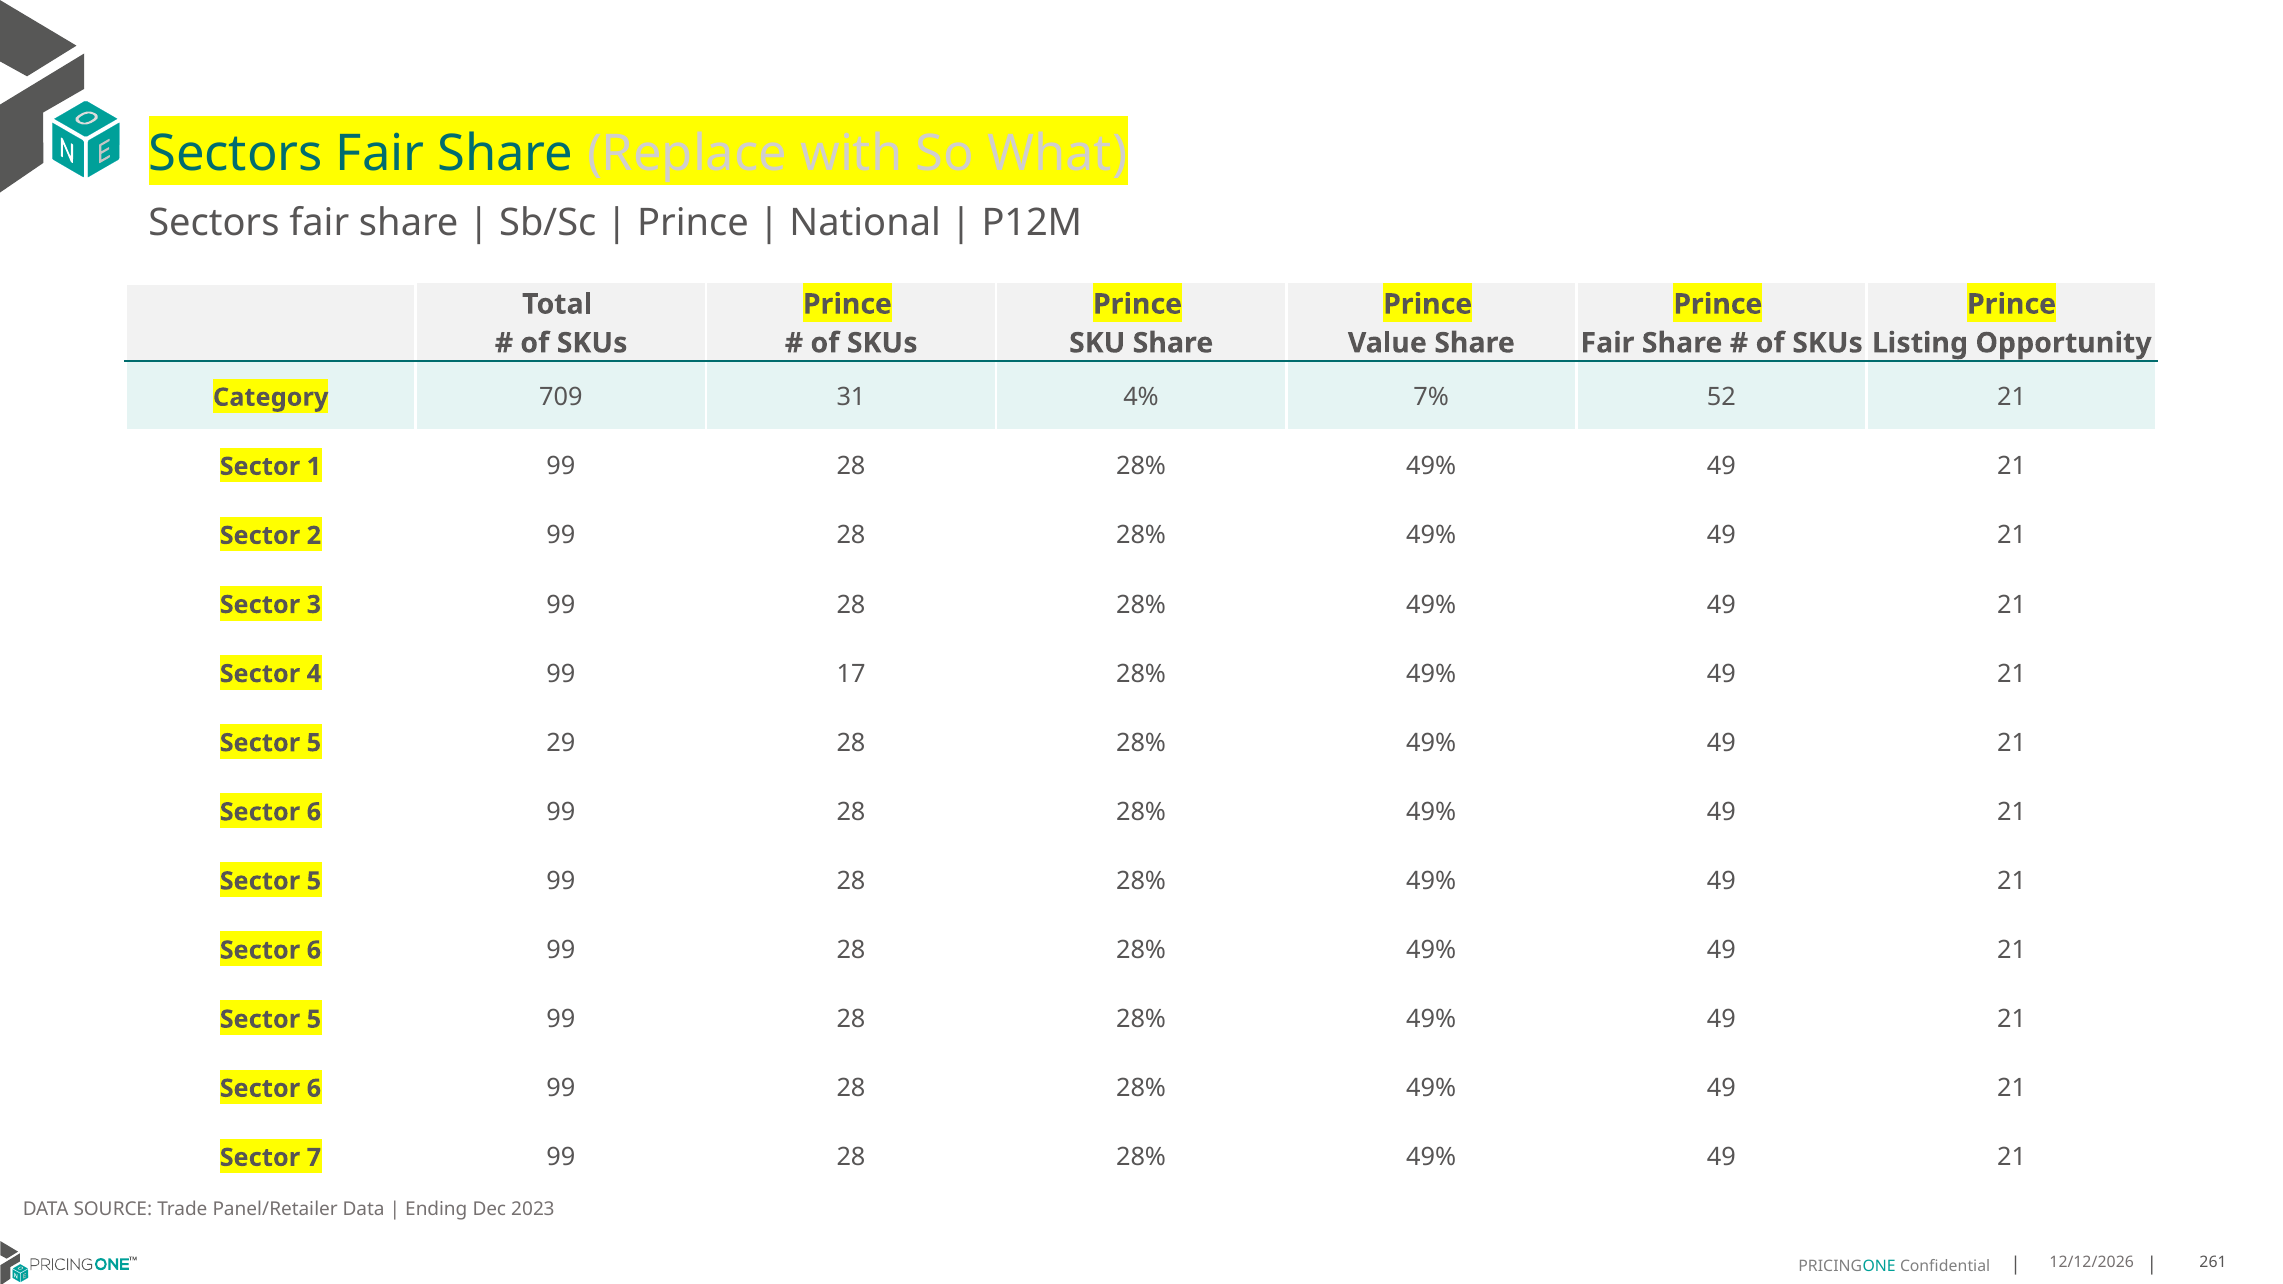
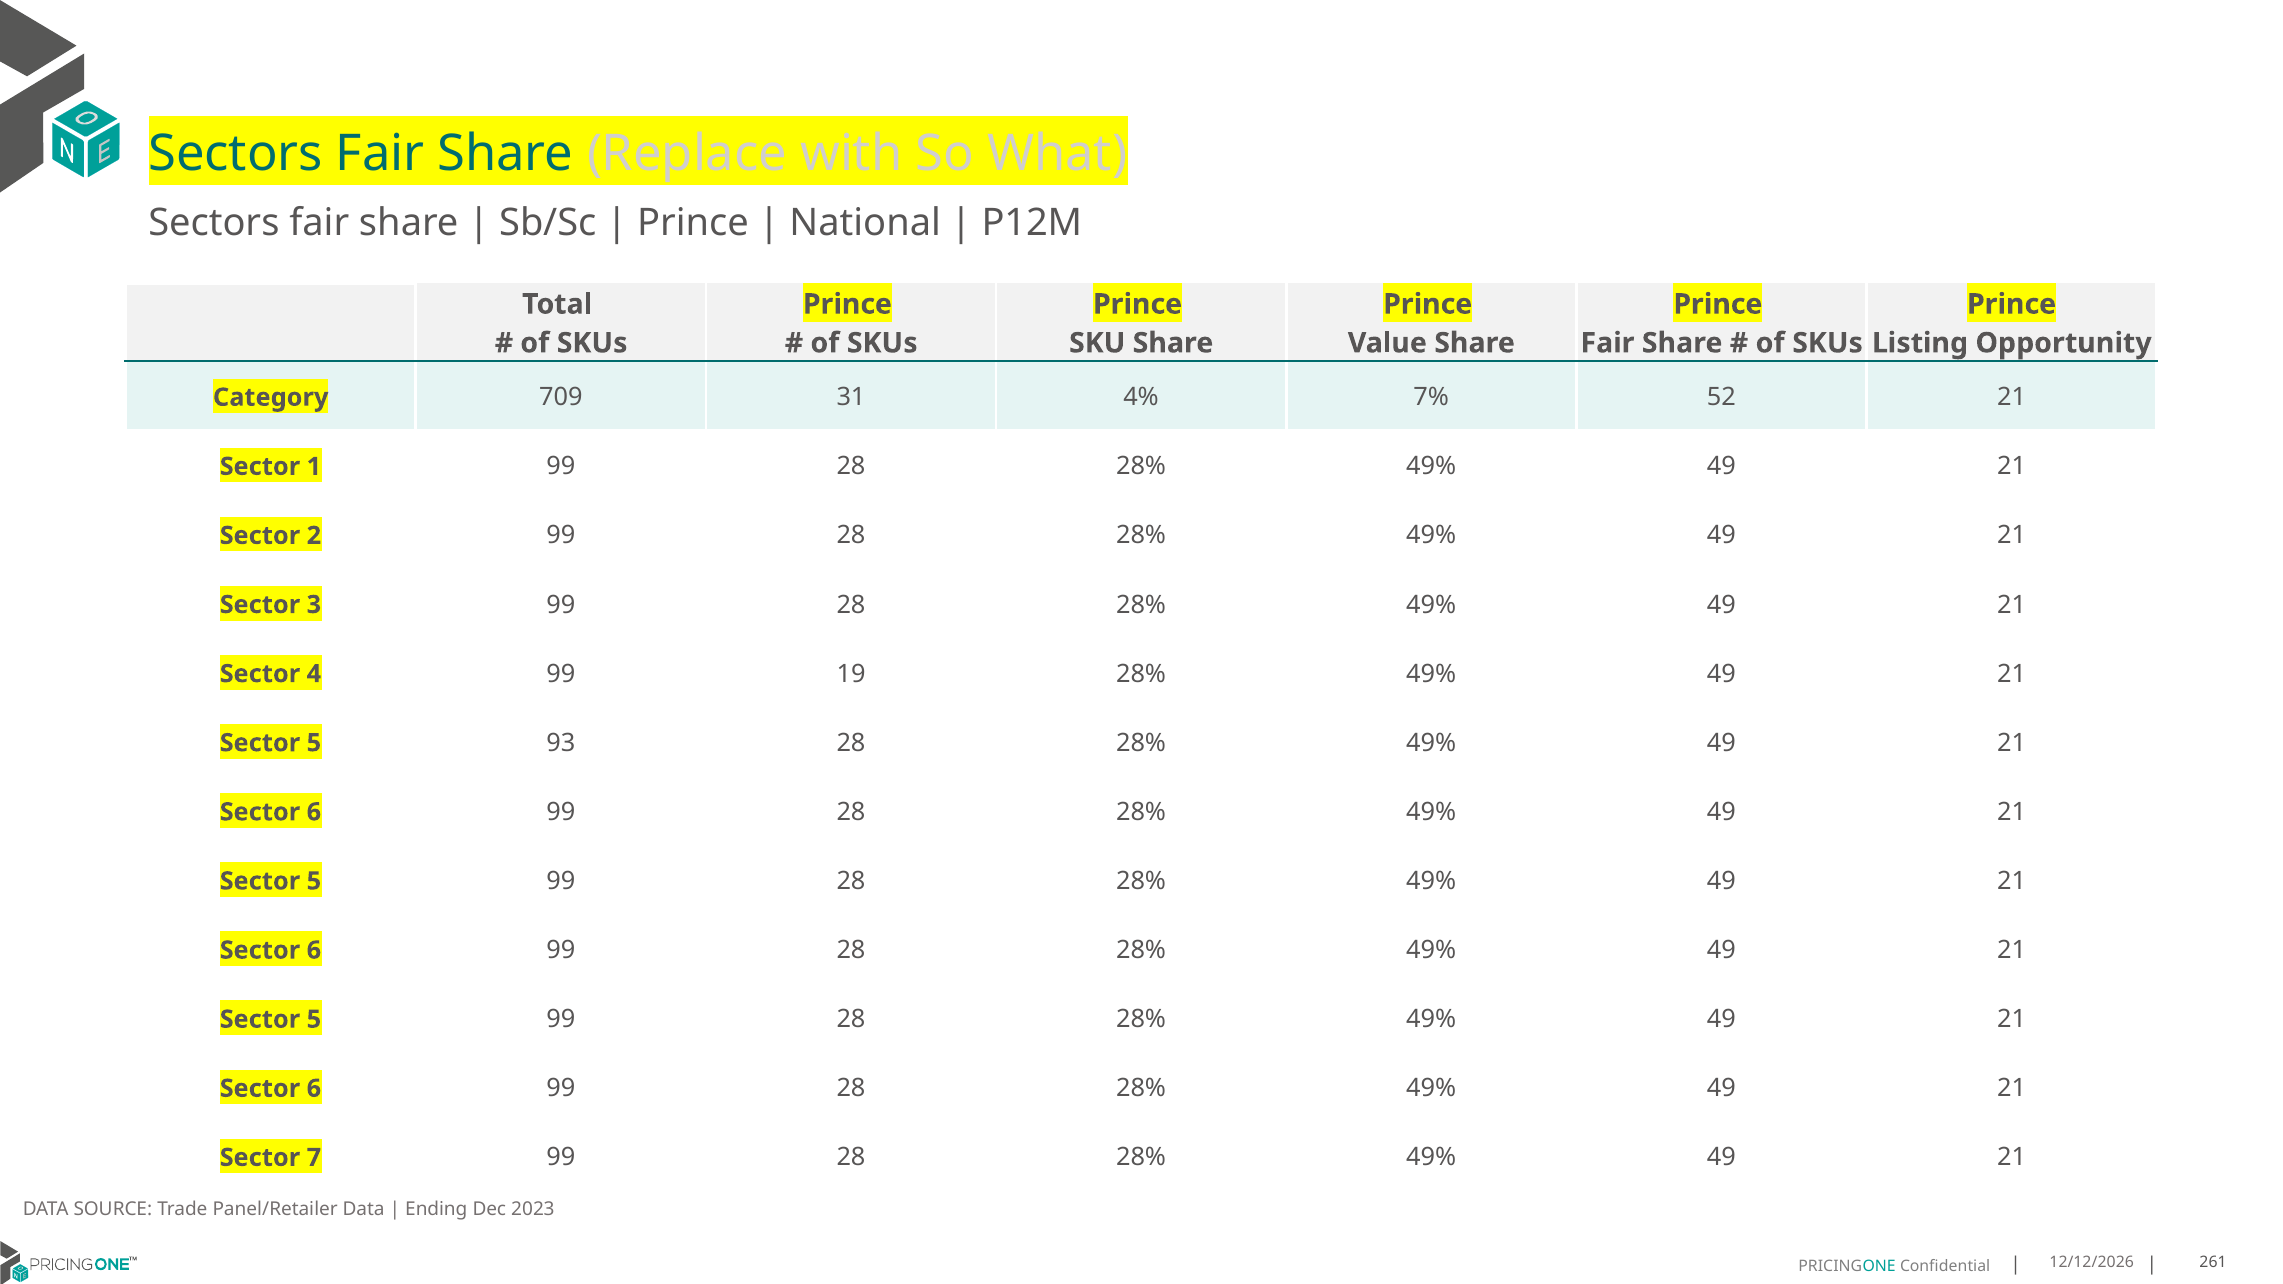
17: 17 -> 19 (851, 674)
29: 29 -> 93 (561, 743)
